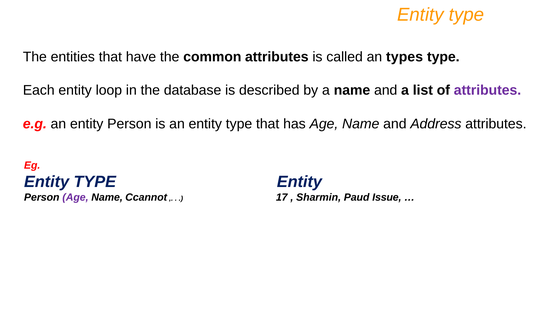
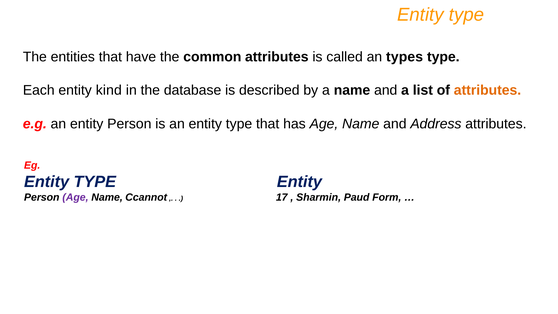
loop: loop -> kind (109, 90)
attributes colour: purple -> orange (488, 90)
Issue: Issue -> Form (387, 197)
